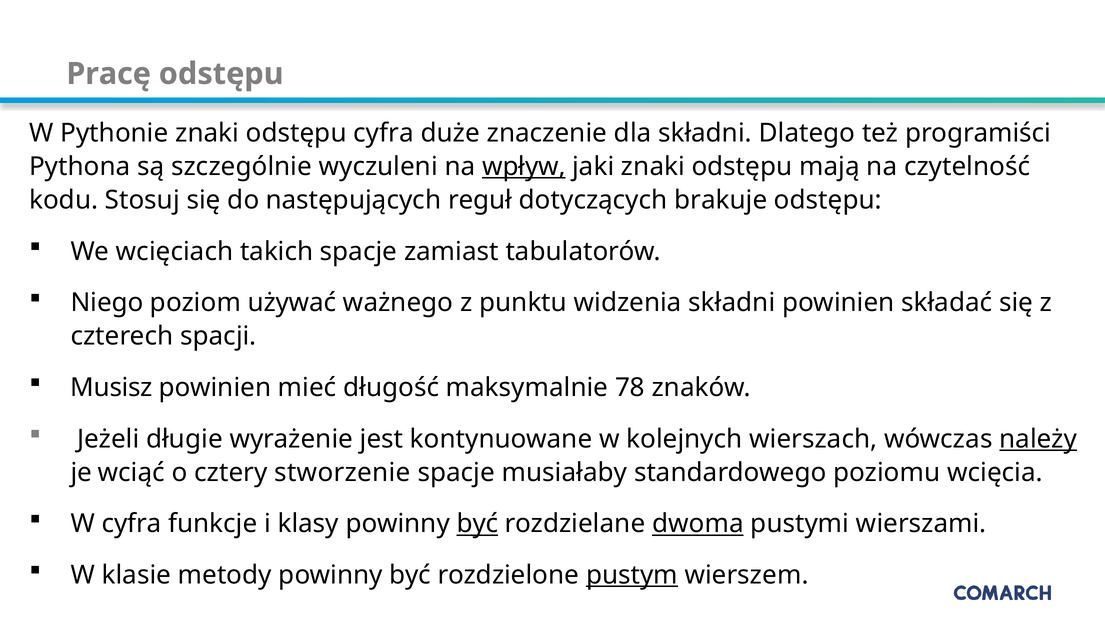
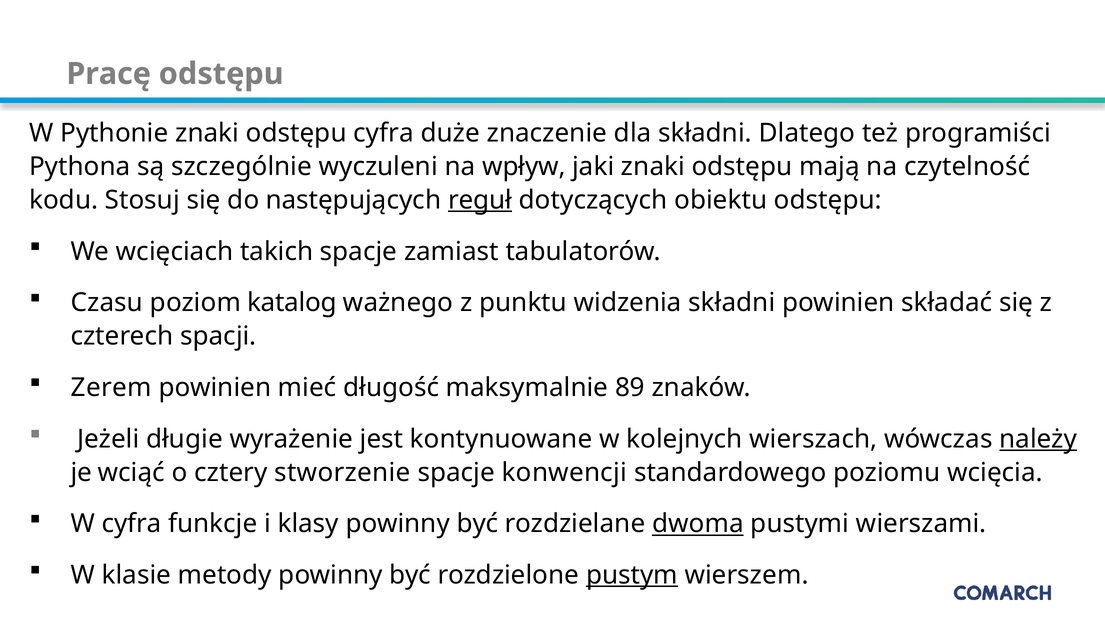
wpływ underline: present -> none (524, 167)
reguł underline: none -> present (480, 200)
brakuje: brakuje -> obiektu (721, 200)
Niego: Niego -> Czasu (107, 303)
używać: używać -> katalog (292, 303)
Musisz: Musisz -> Zerem (111, 387)
78: 78 -> 89 (630, 387)
musiałaby: musiałaby -> konwencji (564, 472)
być underline: present -> none (478, 523)
